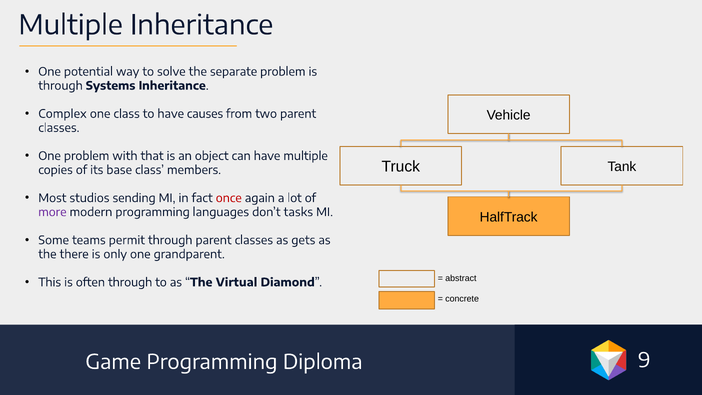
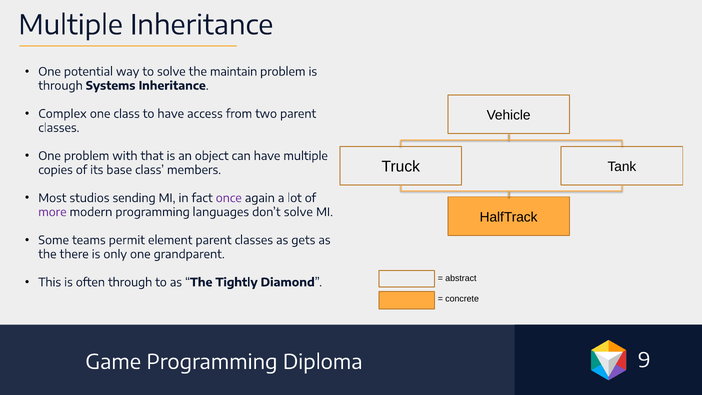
separate: separate -> maintain (234, 72)
causes: causes -> access (205, 114)
once colour: red -> purple (229, 198)
don’t tasks: tasks -> solve (298, 212)
permit through: through -> element (170, 240)
Virtual: Virtual -> Tightly (237, 282)
